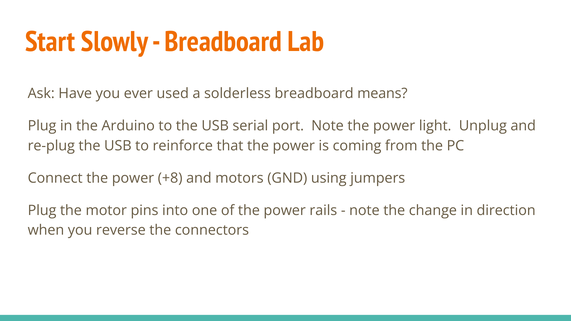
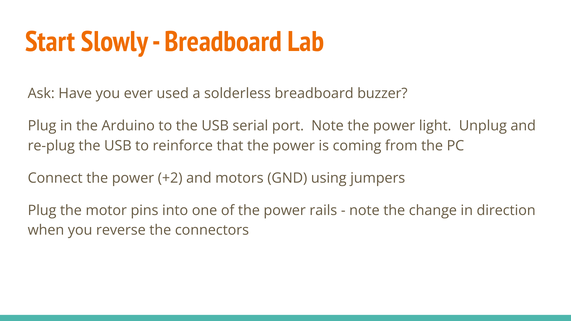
means: means -> buzzer (382, 94)
+8: +8 -> +2 (170, 178)
